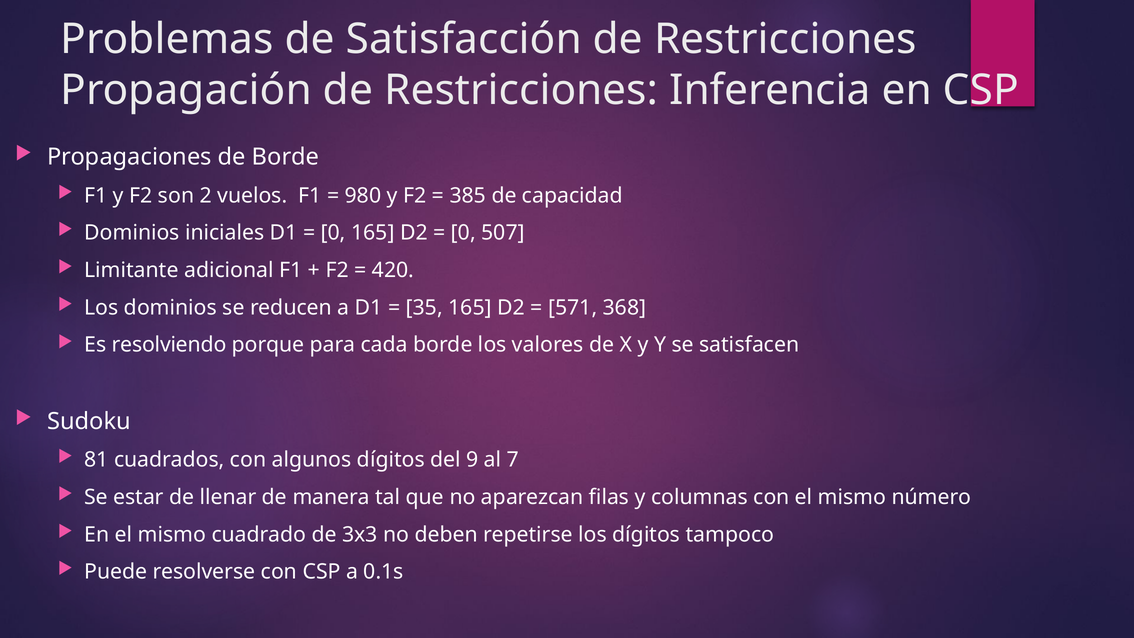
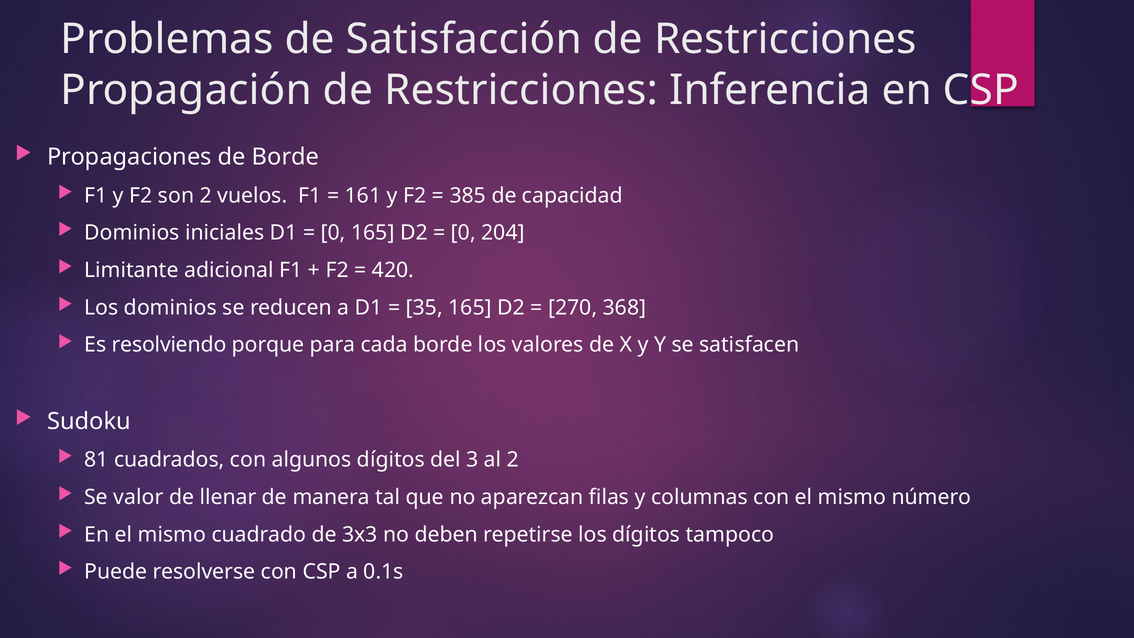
980: 980 -> 161 (363, 196)
507: 507 -> 204 (503, 233)
571: 571 -> 270 (573, 308)
9: 9 -> 3 (472, 460)
al 7: 7 -> 2 (513, 460)
estar: estar -> valor (138, 497)
